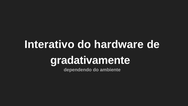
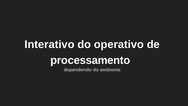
hardware: hardware -> operativo (119, 44)
gradativamente: gradativamente -> processamento (90, 60)
